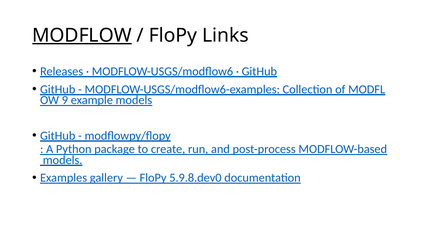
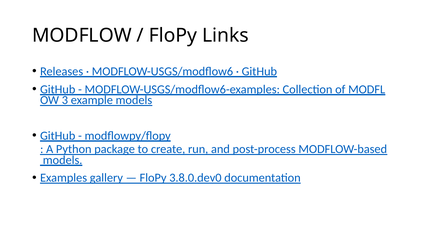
MODFLOW underline: present -> none (82, 35)
9: 9 -> 3 (65, 100)
5.9.8.dev0: 5.9.8.dev0 -> 3.8.0.dev0 (195, 178)
